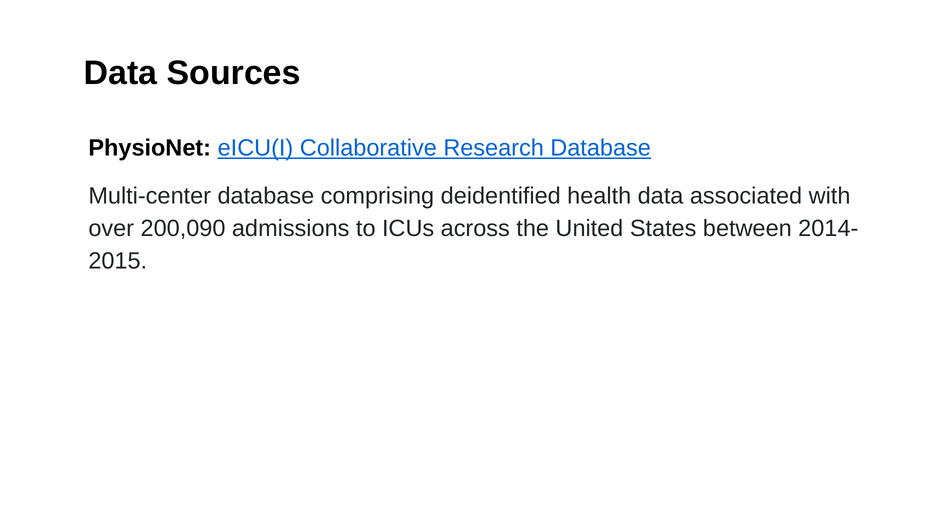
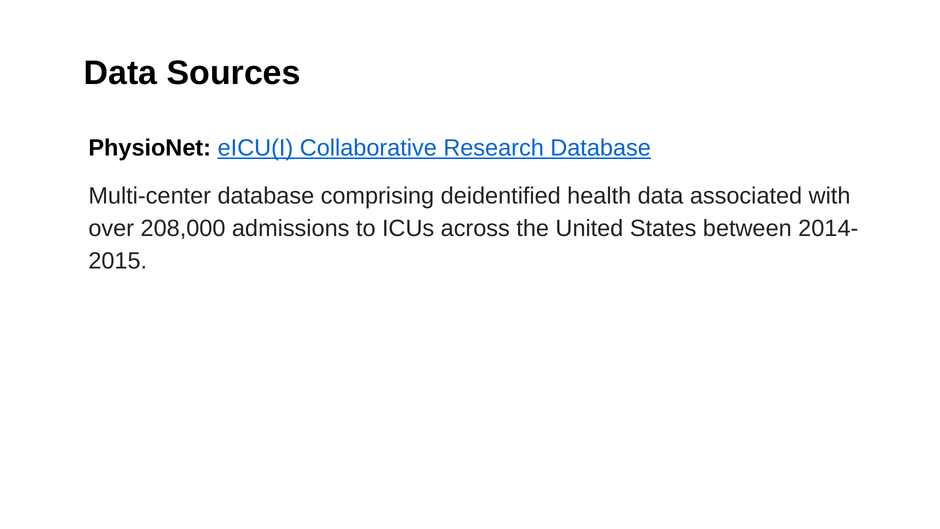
200,090: 200,090 -> 208,000 (183, 228)
